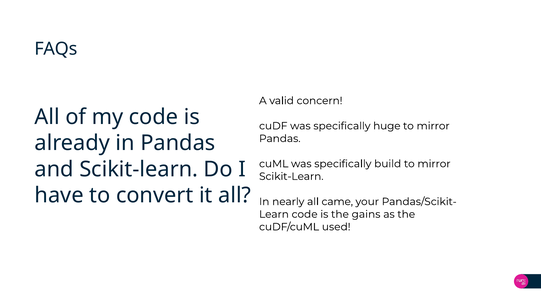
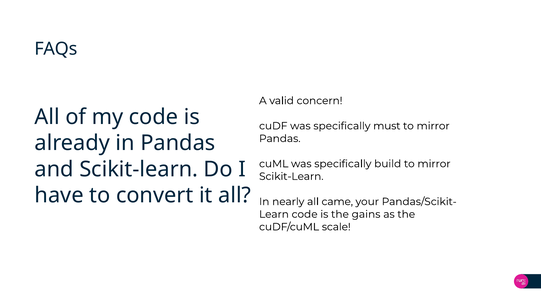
huge: huge -> must (387, 126)
used: used -> scale (336, 227)
